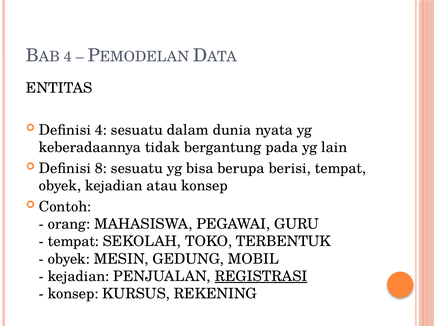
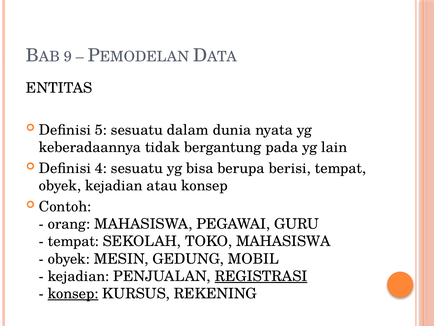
4: 4 -> 9 (68, 57)
Definisi 4: 4 -> 5 (101, 130)
8: 8 -> 4 (101, 168)
TOKO TERBENTUK: TERBENTUK -> MAHASISWA (283, 241)
konsep underline: none -> present (73, 293)
